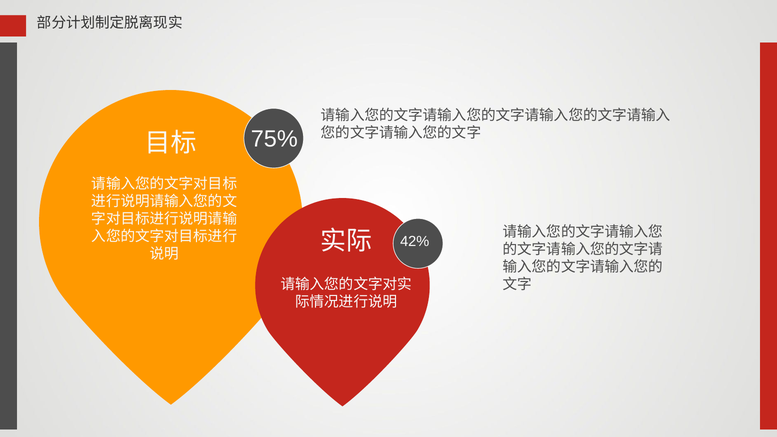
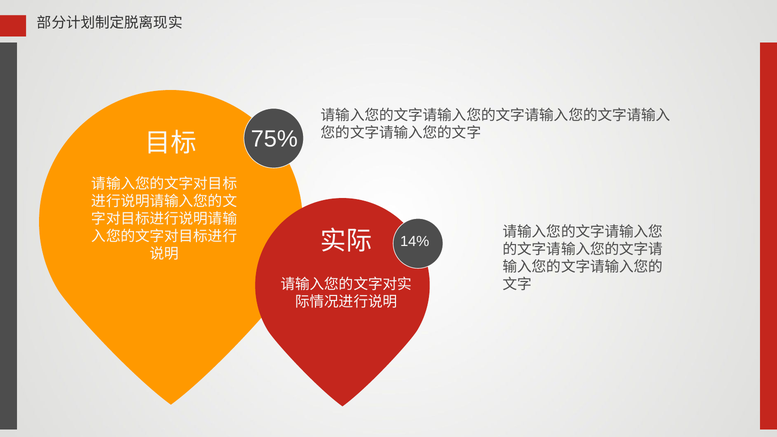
42%: 42% -> 14% (415, 241)
